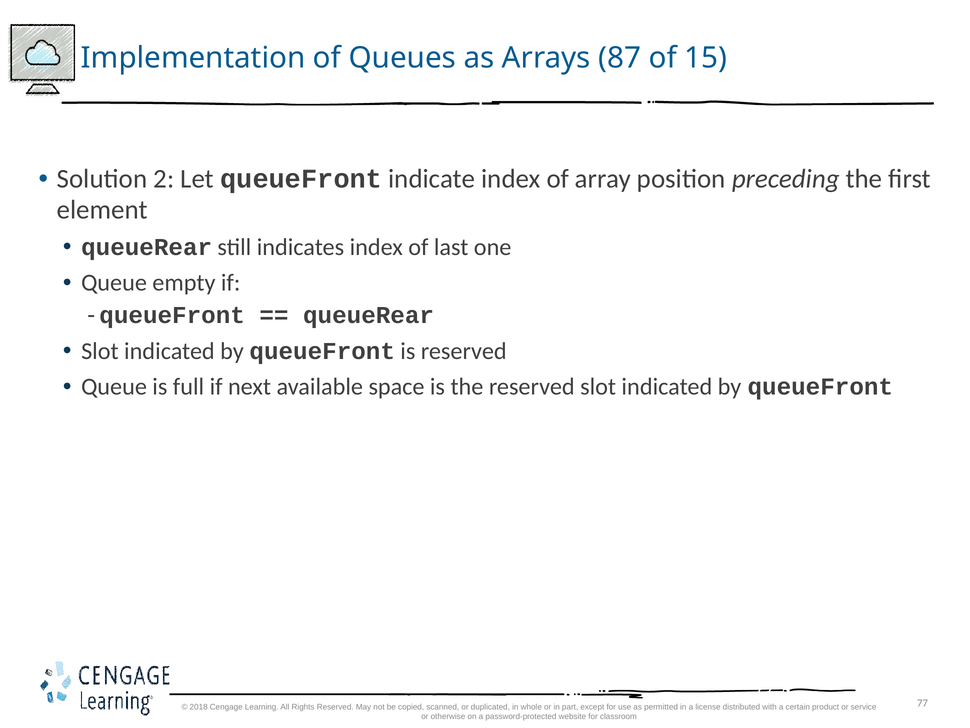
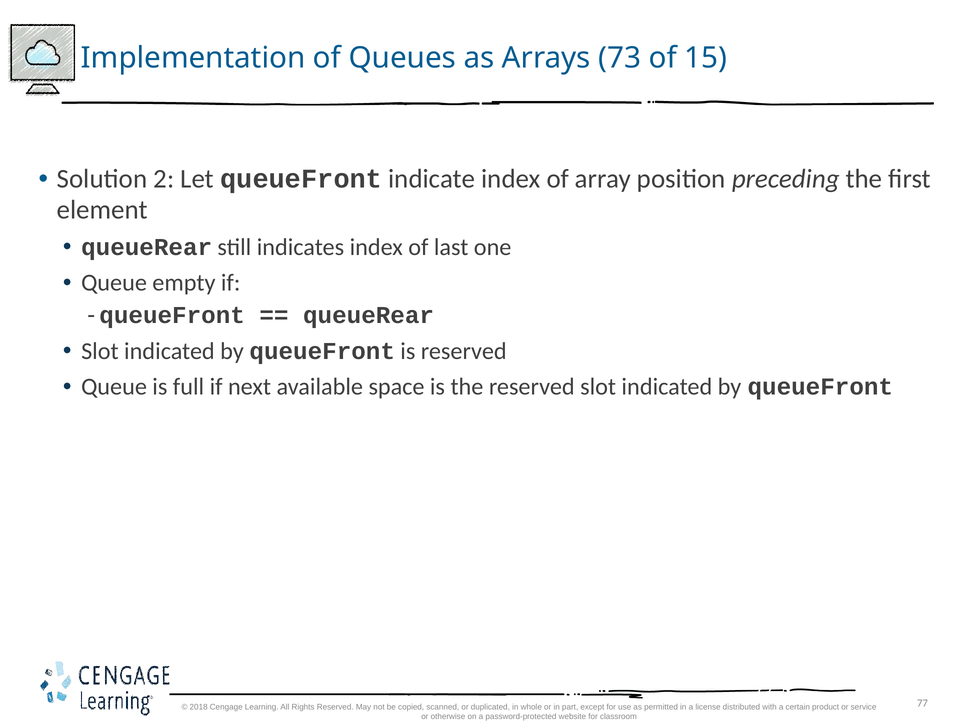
87: 87 -> 73 (620, 58)
